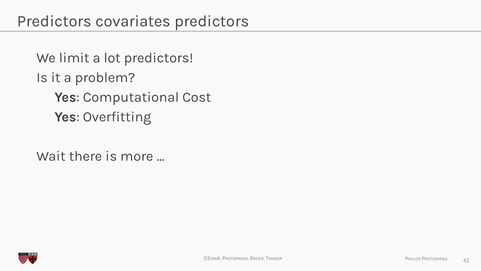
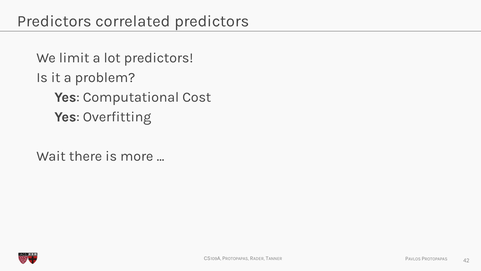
covariates: covariates -> correlated (133, 21)
